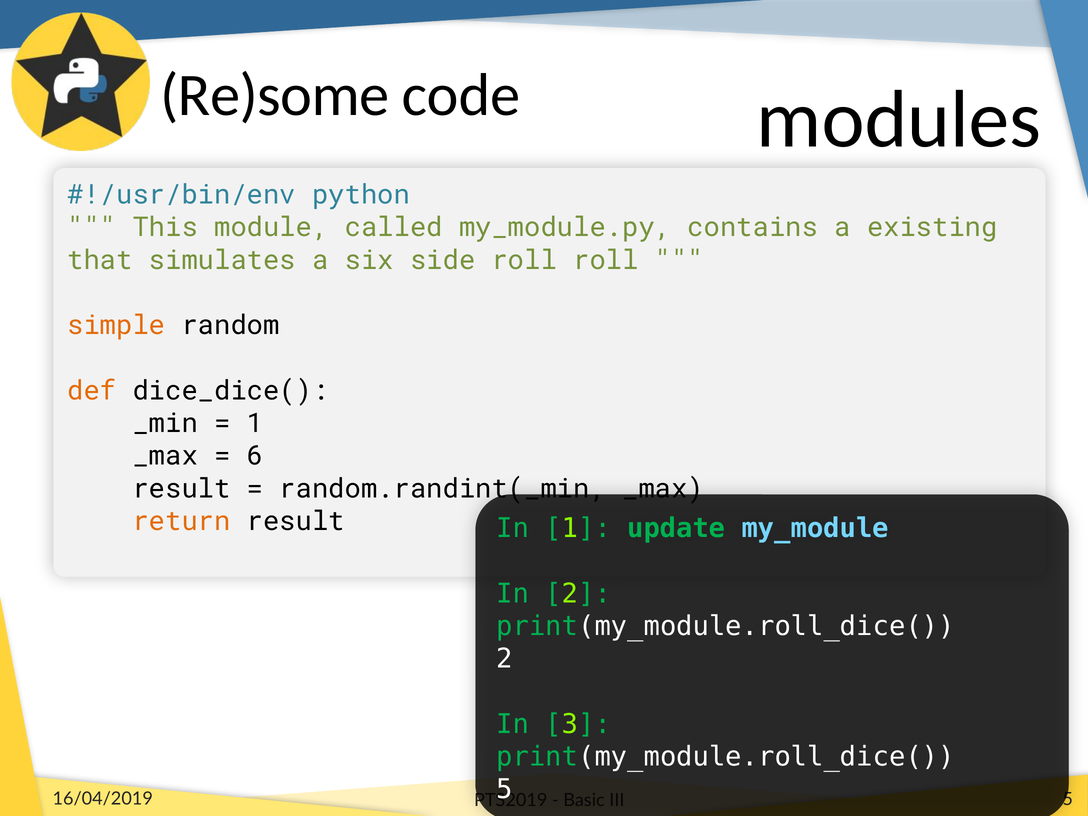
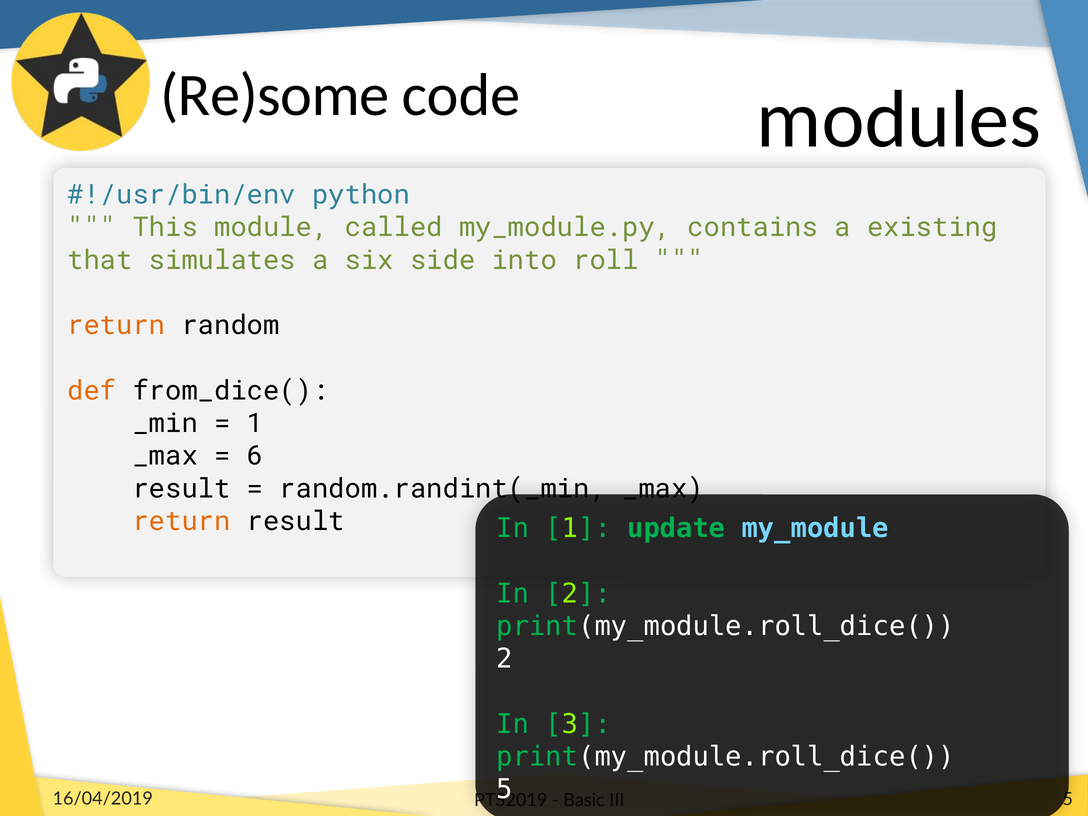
side roll: roll -> into (524, 260)
simple: simple -> return (116, 325)
dice_dice(: dice_dice( -> from_dice( (231, 391)
